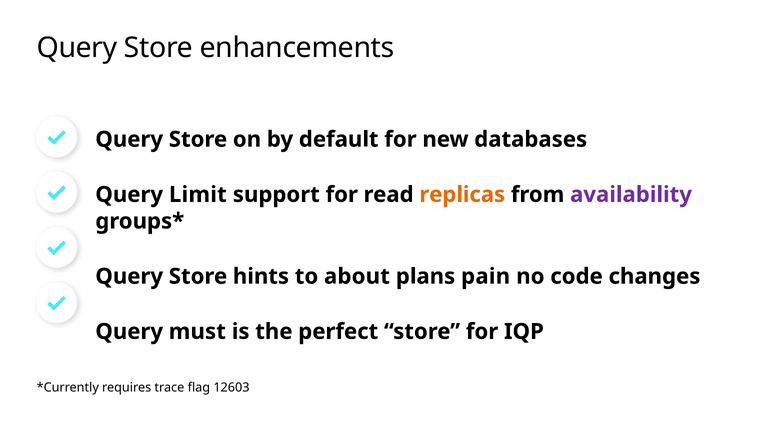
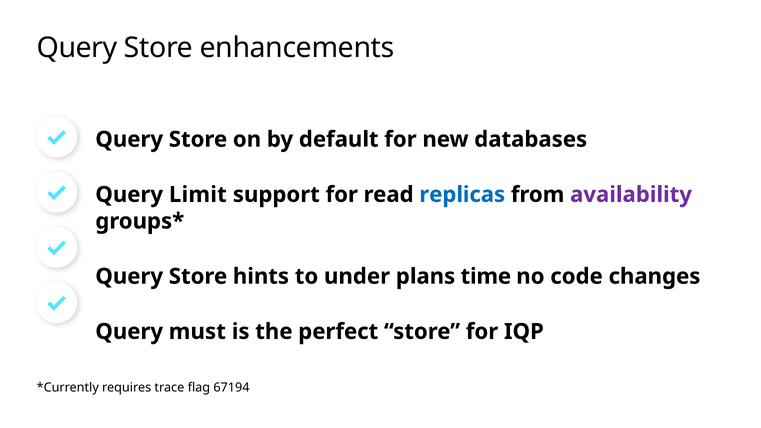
replicas colour: orange -> blue (462, 195)
about: about -> under (357, 276)
pain: pain -> time (486, 276)
12603: 12603 -> 67194 (231, 388)
